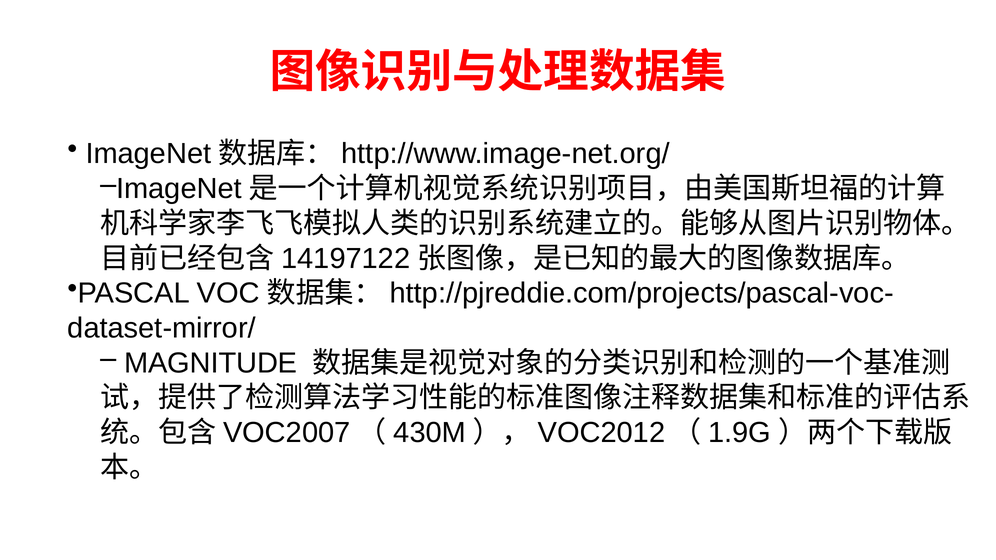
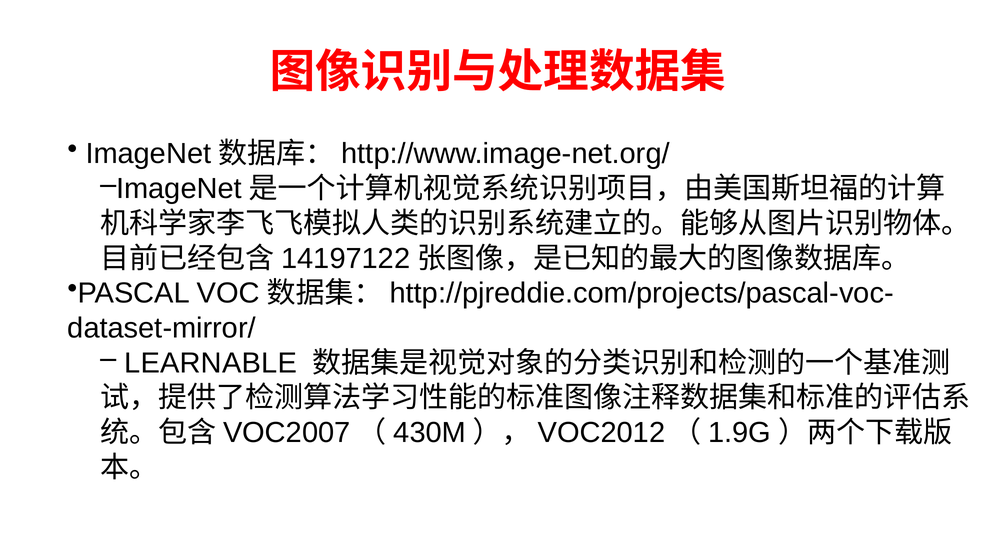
MAGNITUDE: MAGNITUDE -> LEARNABLE (211, 363)
